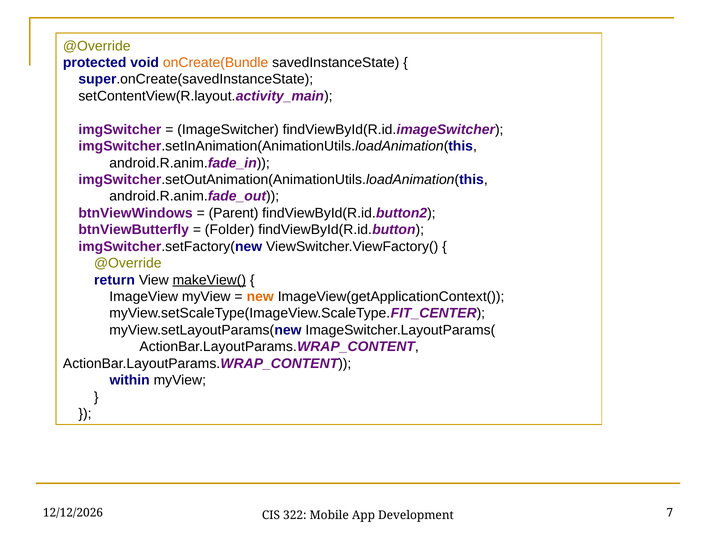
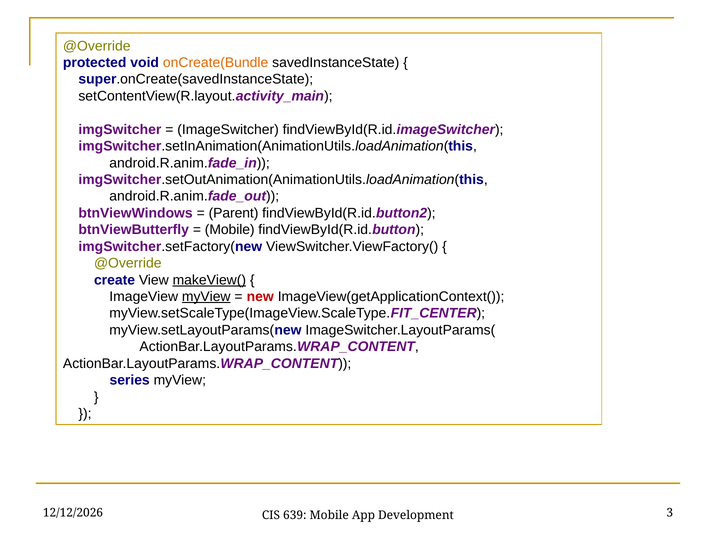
Folder: Folder -> Mobile (230, 230)
return: return -> create (115, 280)
myView underline: none -> present (206, 297)
new colour: orange -> red (260, 297)
within: within -> series (130, 380)
322: 322 -> 639 (295, 515)
7: 7 -> 3 (670, 513)
